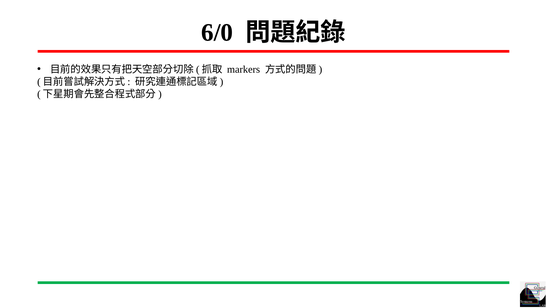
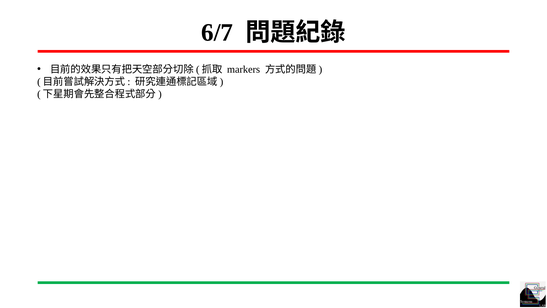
6/0: 6/0 -> 6/7 (217, 32)
